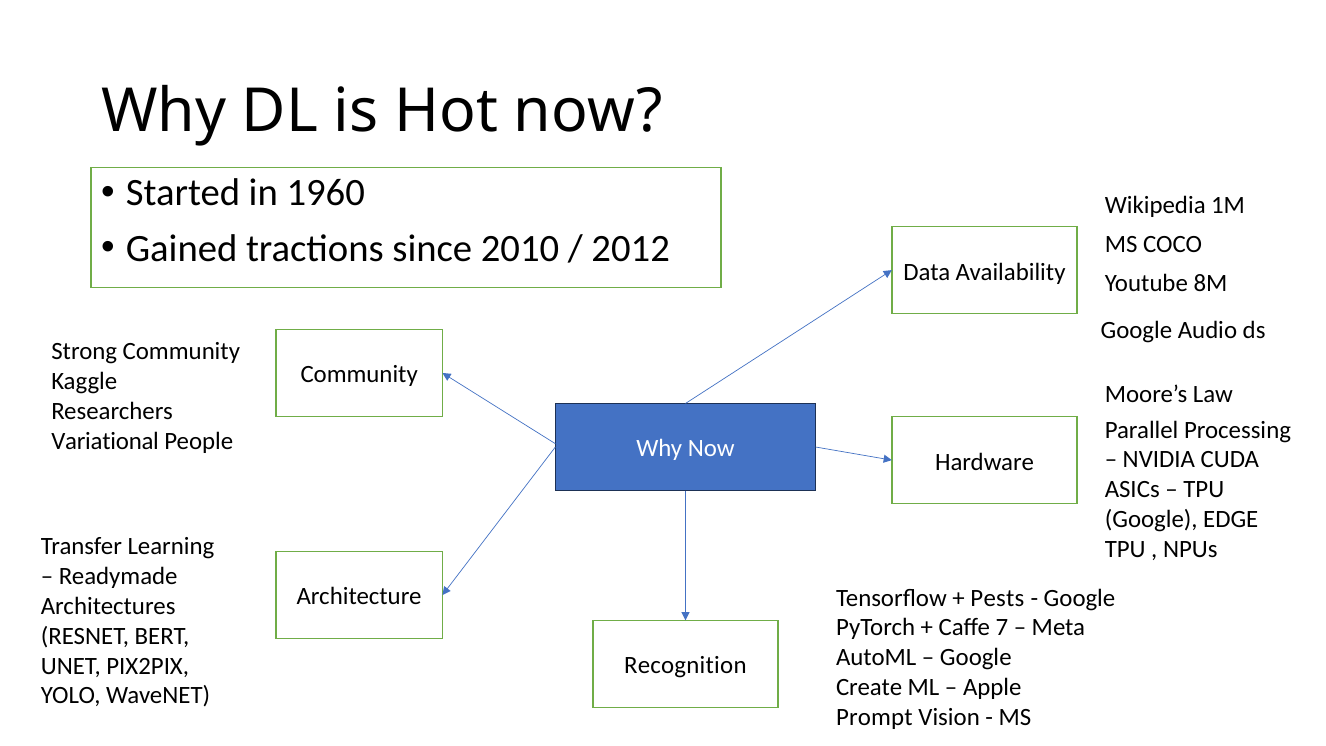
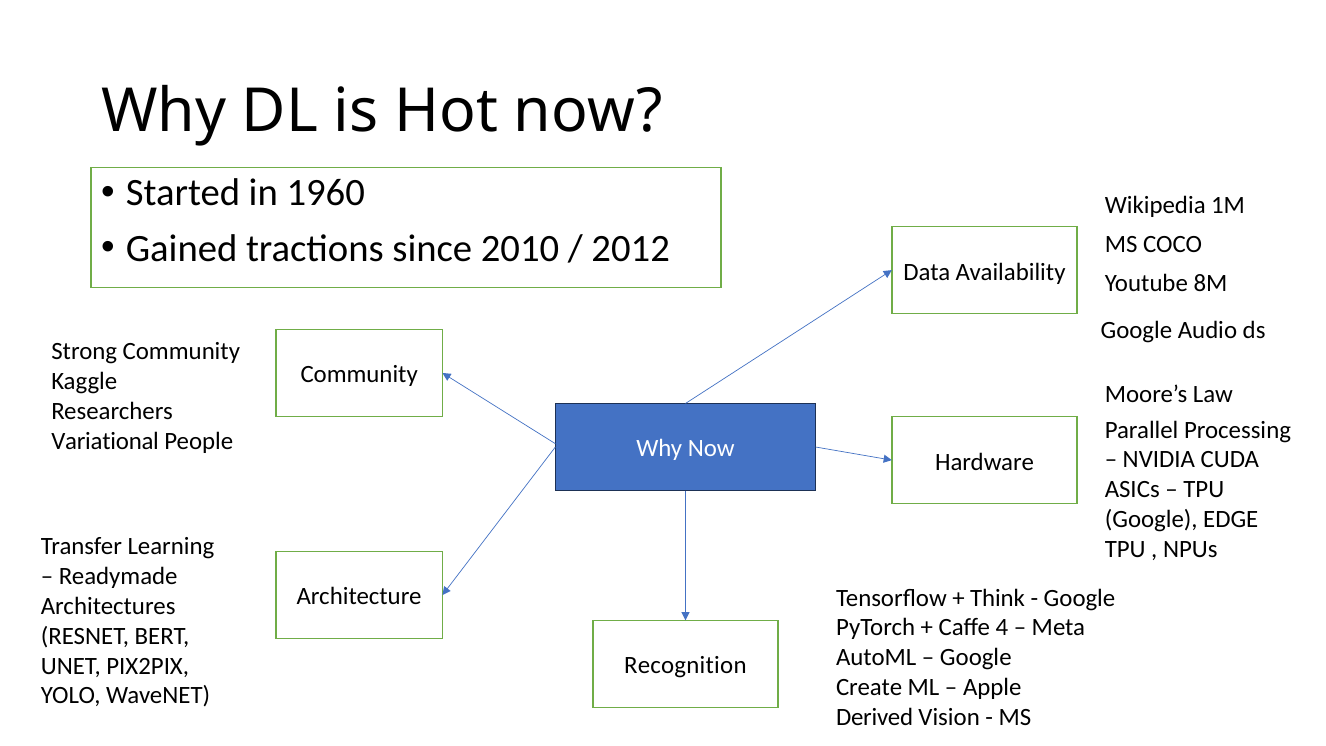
Pests: Pests -> Think (998, 598)
7: 7 -> 4 (1002, 628)
Prompt: Prompt -> Derived (875, 717)
